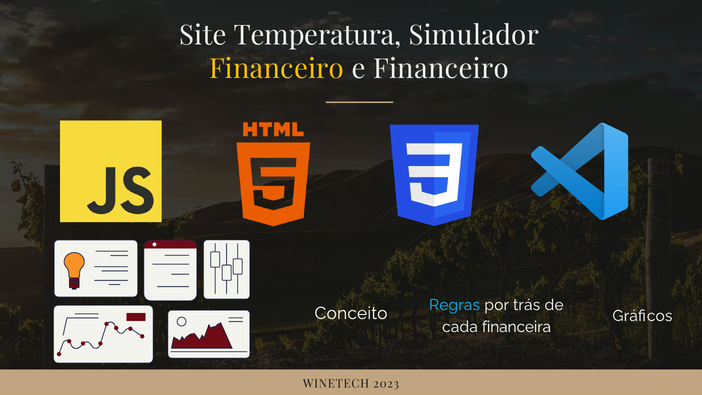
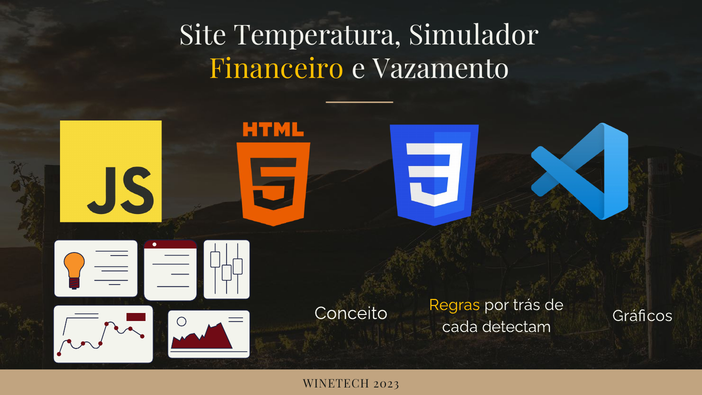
e Financeiro: Financeiro -> Vazamento (441, 69)
Regras colour: light blue -> yellow (454, 305)
financeira: financeira -> detectam (516, 327)
